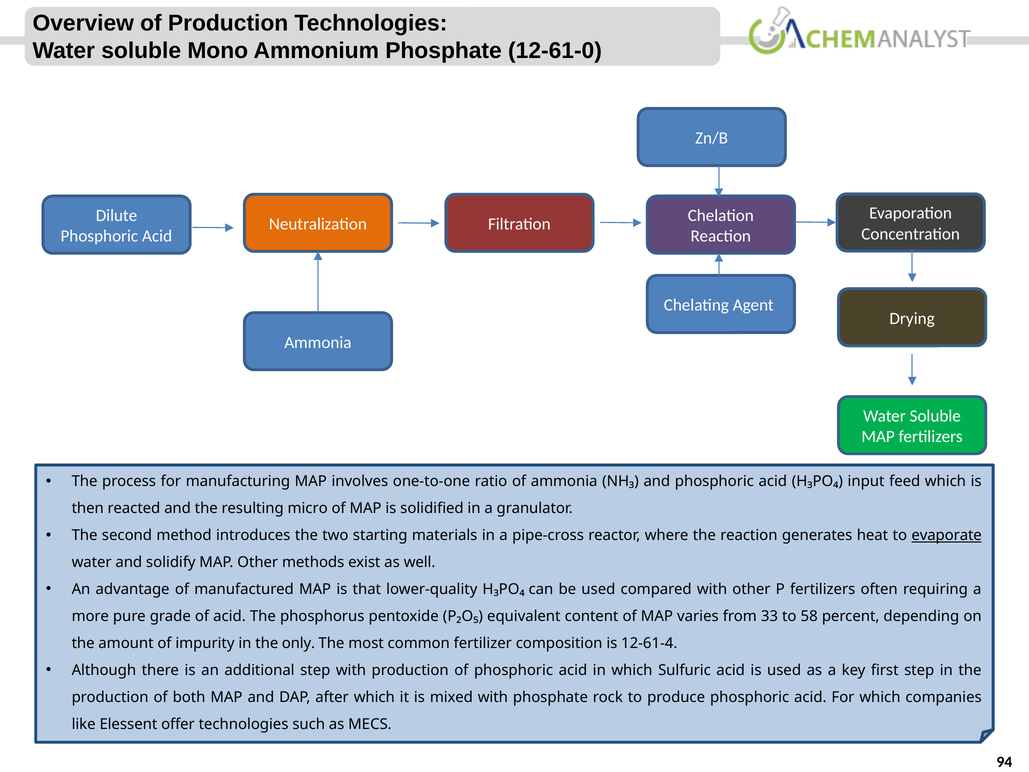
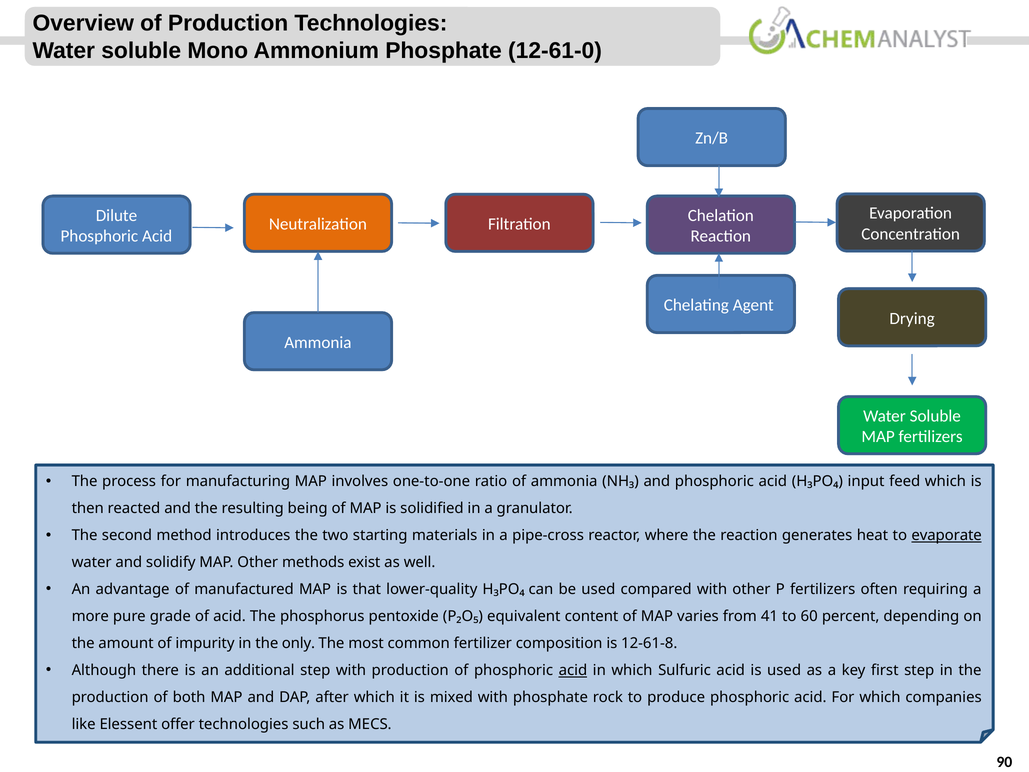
micro: micro -> being (308, 508)
33: 33 -> 41 (769, 616)
58: 58 -> 60 (809, 616)
12-61-4: 12-61-4 -> 12-61-8 (649, 643)
acid underline: none -> present (573, 670)
94: 94 -> 90 (1004, 762)
